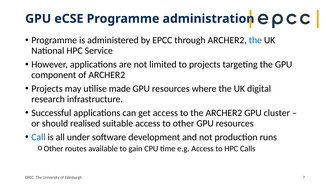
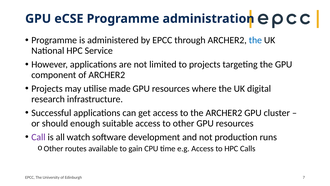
realised: realised -> enough (85, 123)
Call colour: blue -> purple (38, 137)
under: under -> watch (78, 137)
